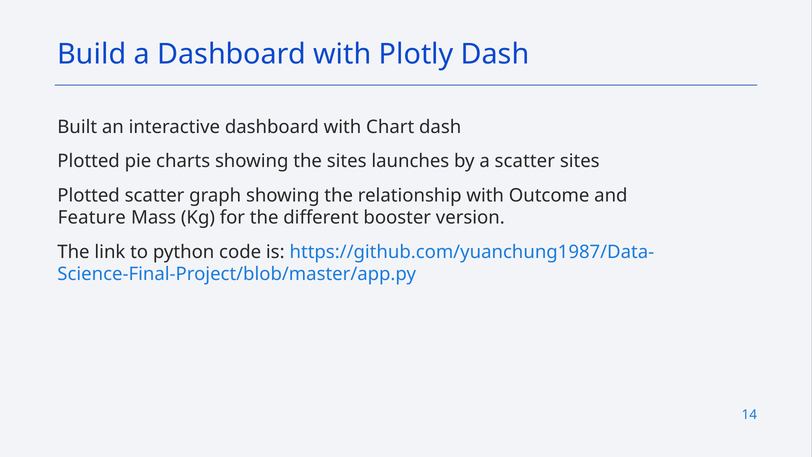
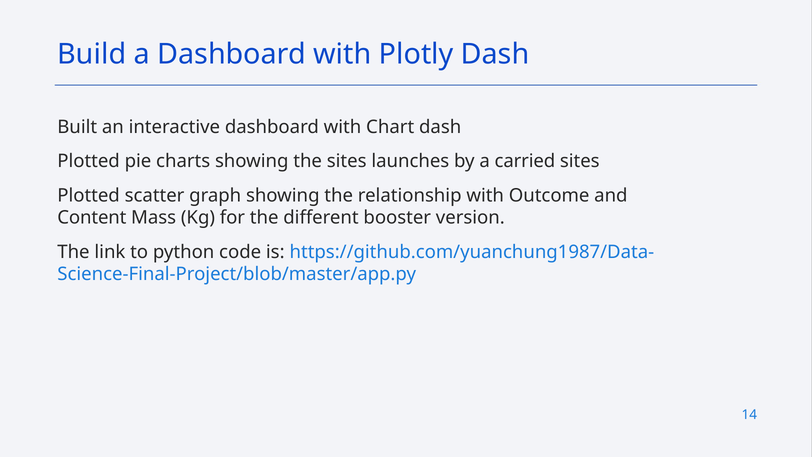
a scatter: scatter -> carried (525, 161)
Feature: Feature -> Content (92, 218)
